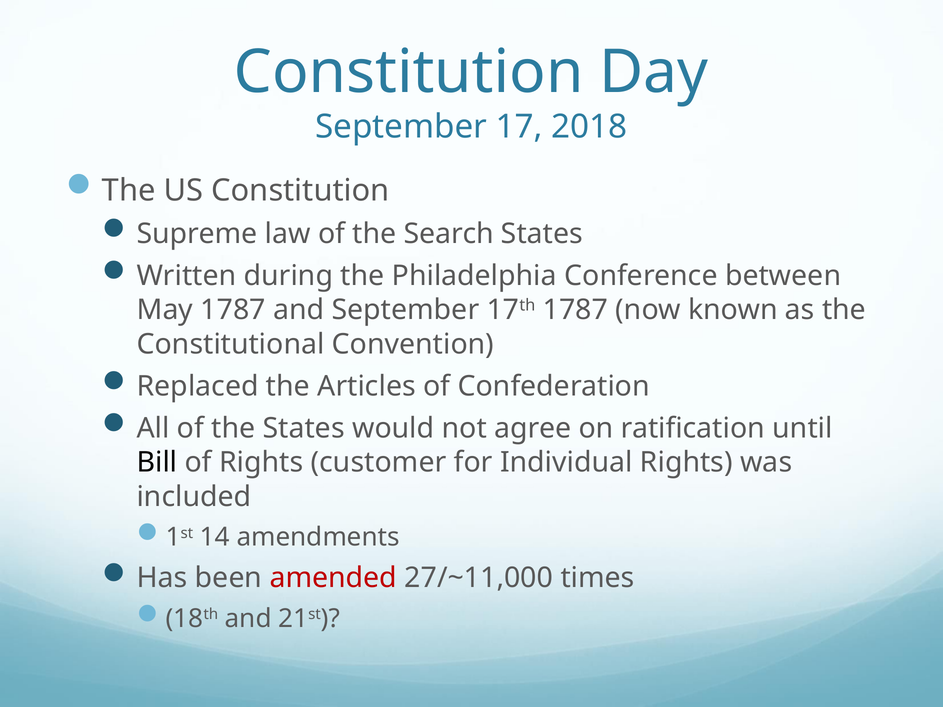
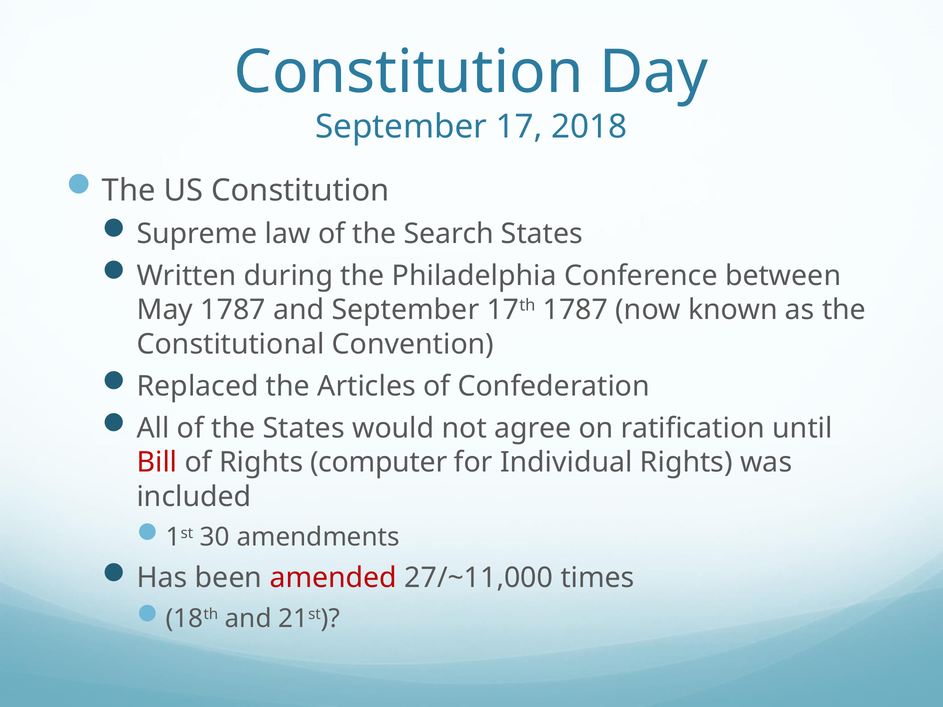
Bill colour: black -> red (157, 463)
customer: customer -> computer (379, 463)
14: 14 -> 30 (215, 537)
